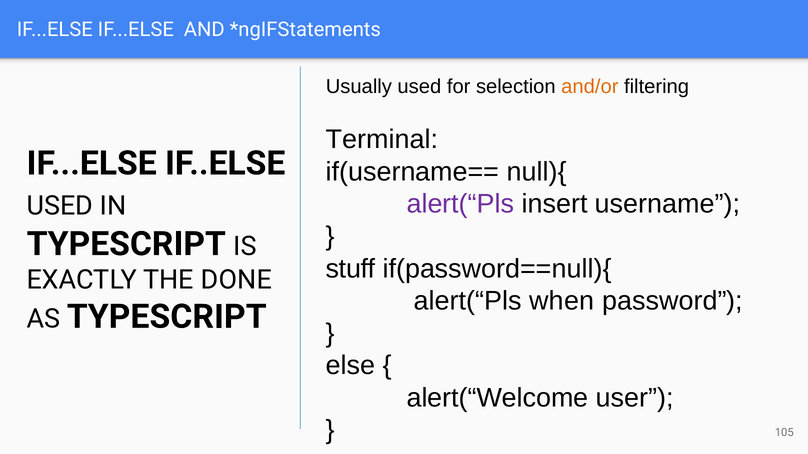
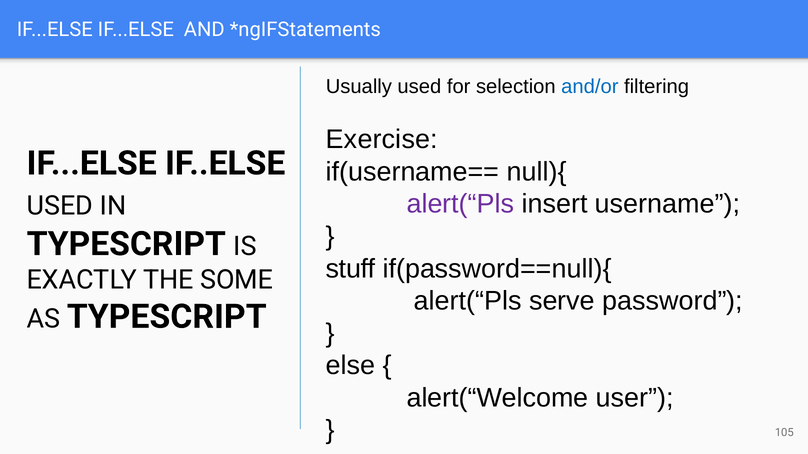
and/or colour: orange -> blue (590, 87)
Terminal: Terminal -> Exercise (382, 140)
DONE: DONE -> SOME (237, 280)
when: when -> serve (562, 301)
